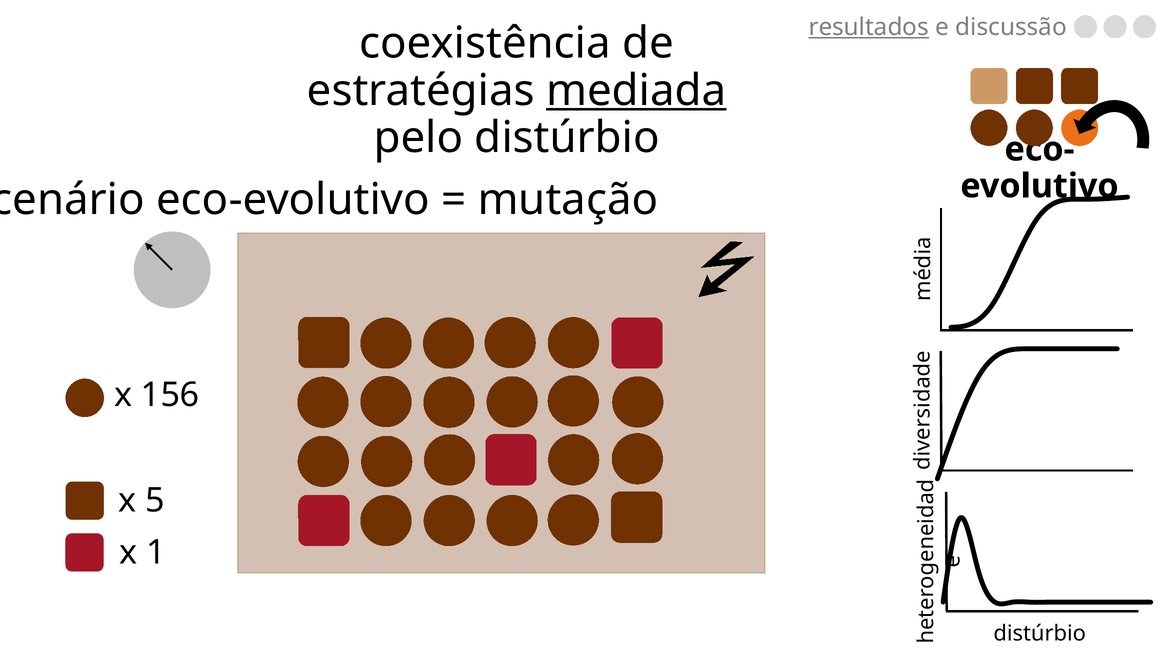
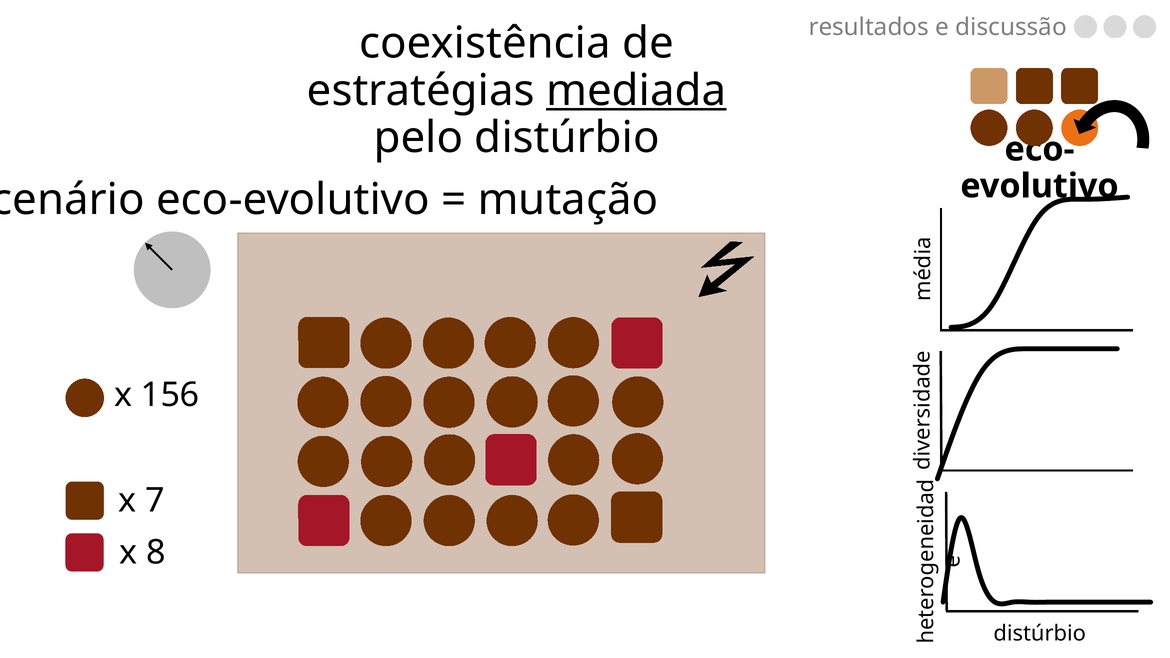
resultados underline: present -> none (869, 27)
5: 5 -> 7 (155, 501)
1: 1 -> 8 (156, 552)
